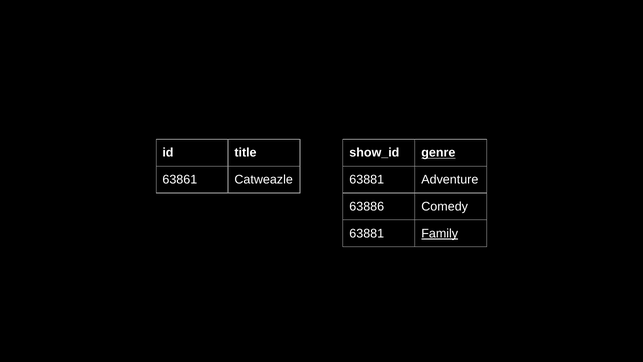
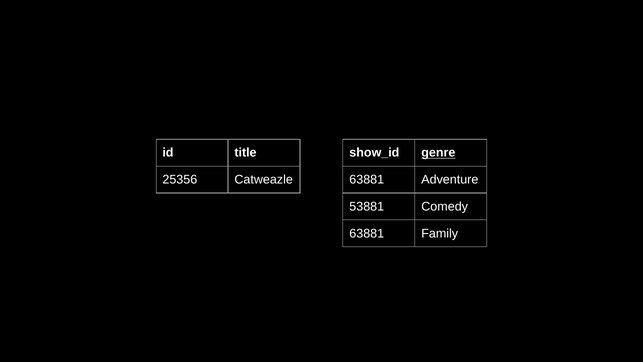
63861: 63861 -> 25356 (180, 180)
63886: 63886 -> 53881 (367, 206)
Family underline: present -> none (440, 233)
